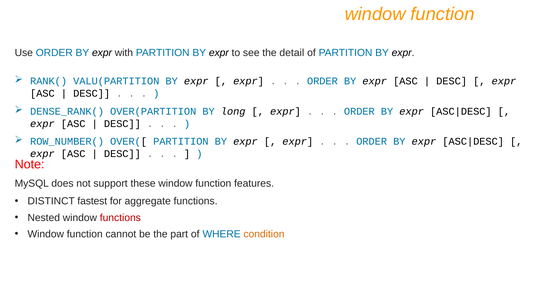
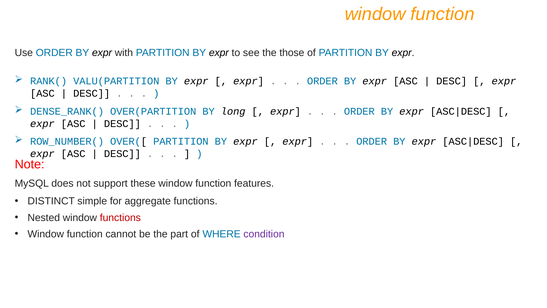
detail: detail -> those (292, 53)
fastest: fastest -> simple (92, 201)
condition colour: orange -> purple (264, 234)
